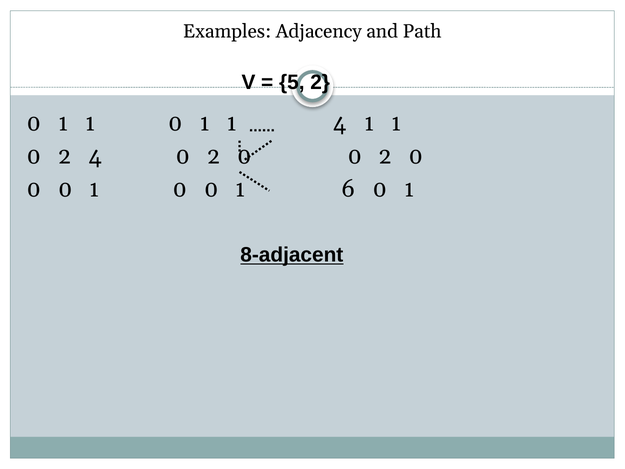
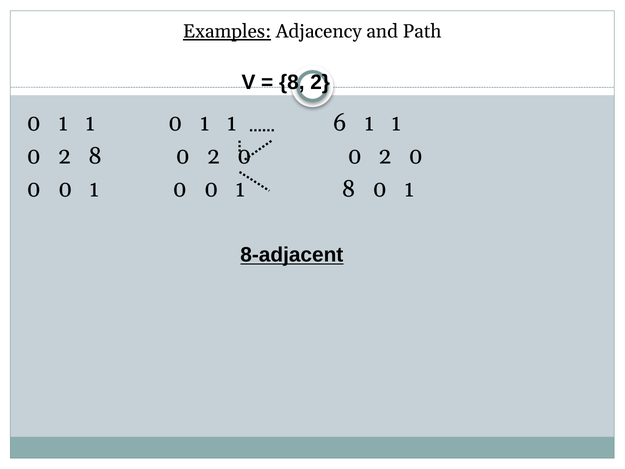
Examples underline: none -> present (227, 31)
5: 5 -> 8 (292, 82)
1 4: 4 -> 6 (340, 123)
2 4: 4 -> 8 (95, 156)
1 6: 6 -> 8 (349, 189)
